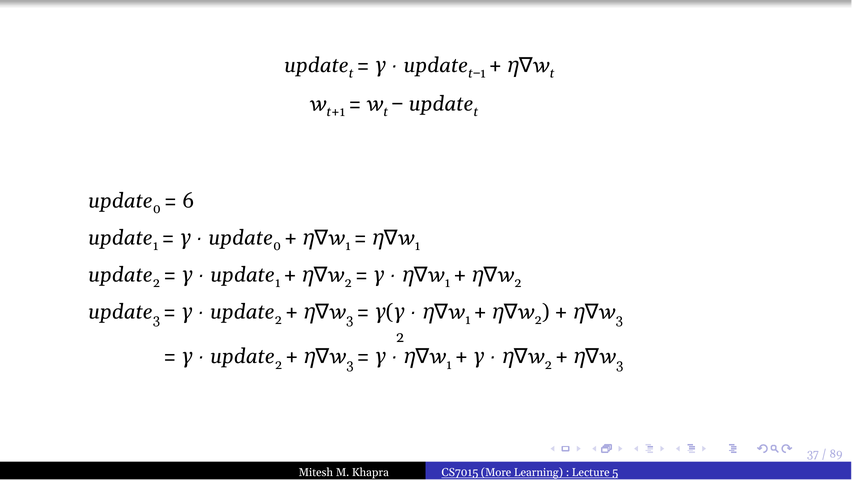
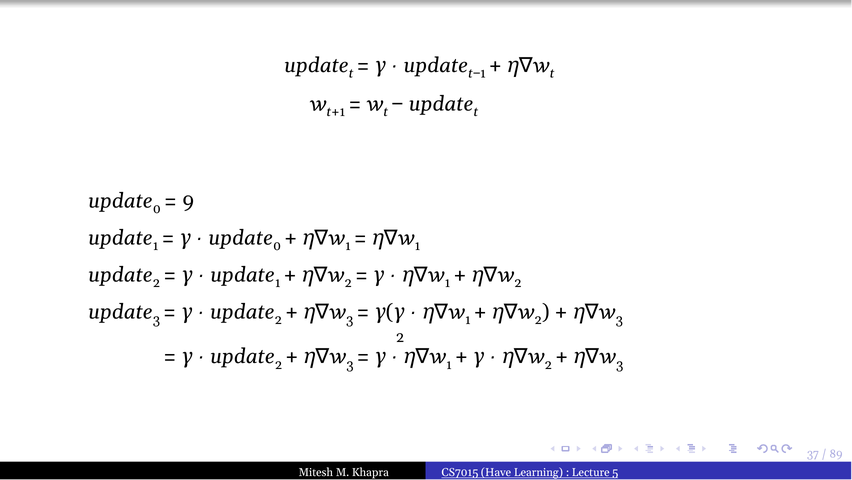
6: 6 -> 9 (188, 201)
More: More -> Have (496, 472)
